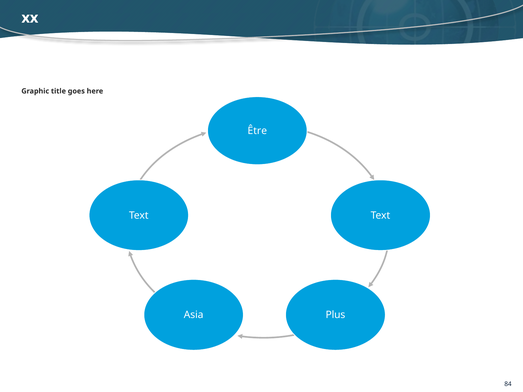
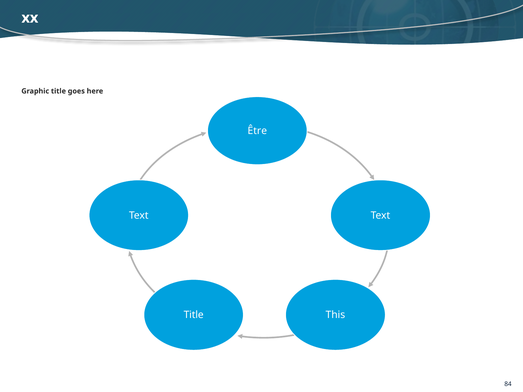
Asia: Asia -> Title (194, 315)
Plus: Plus -> This (335, 315)
